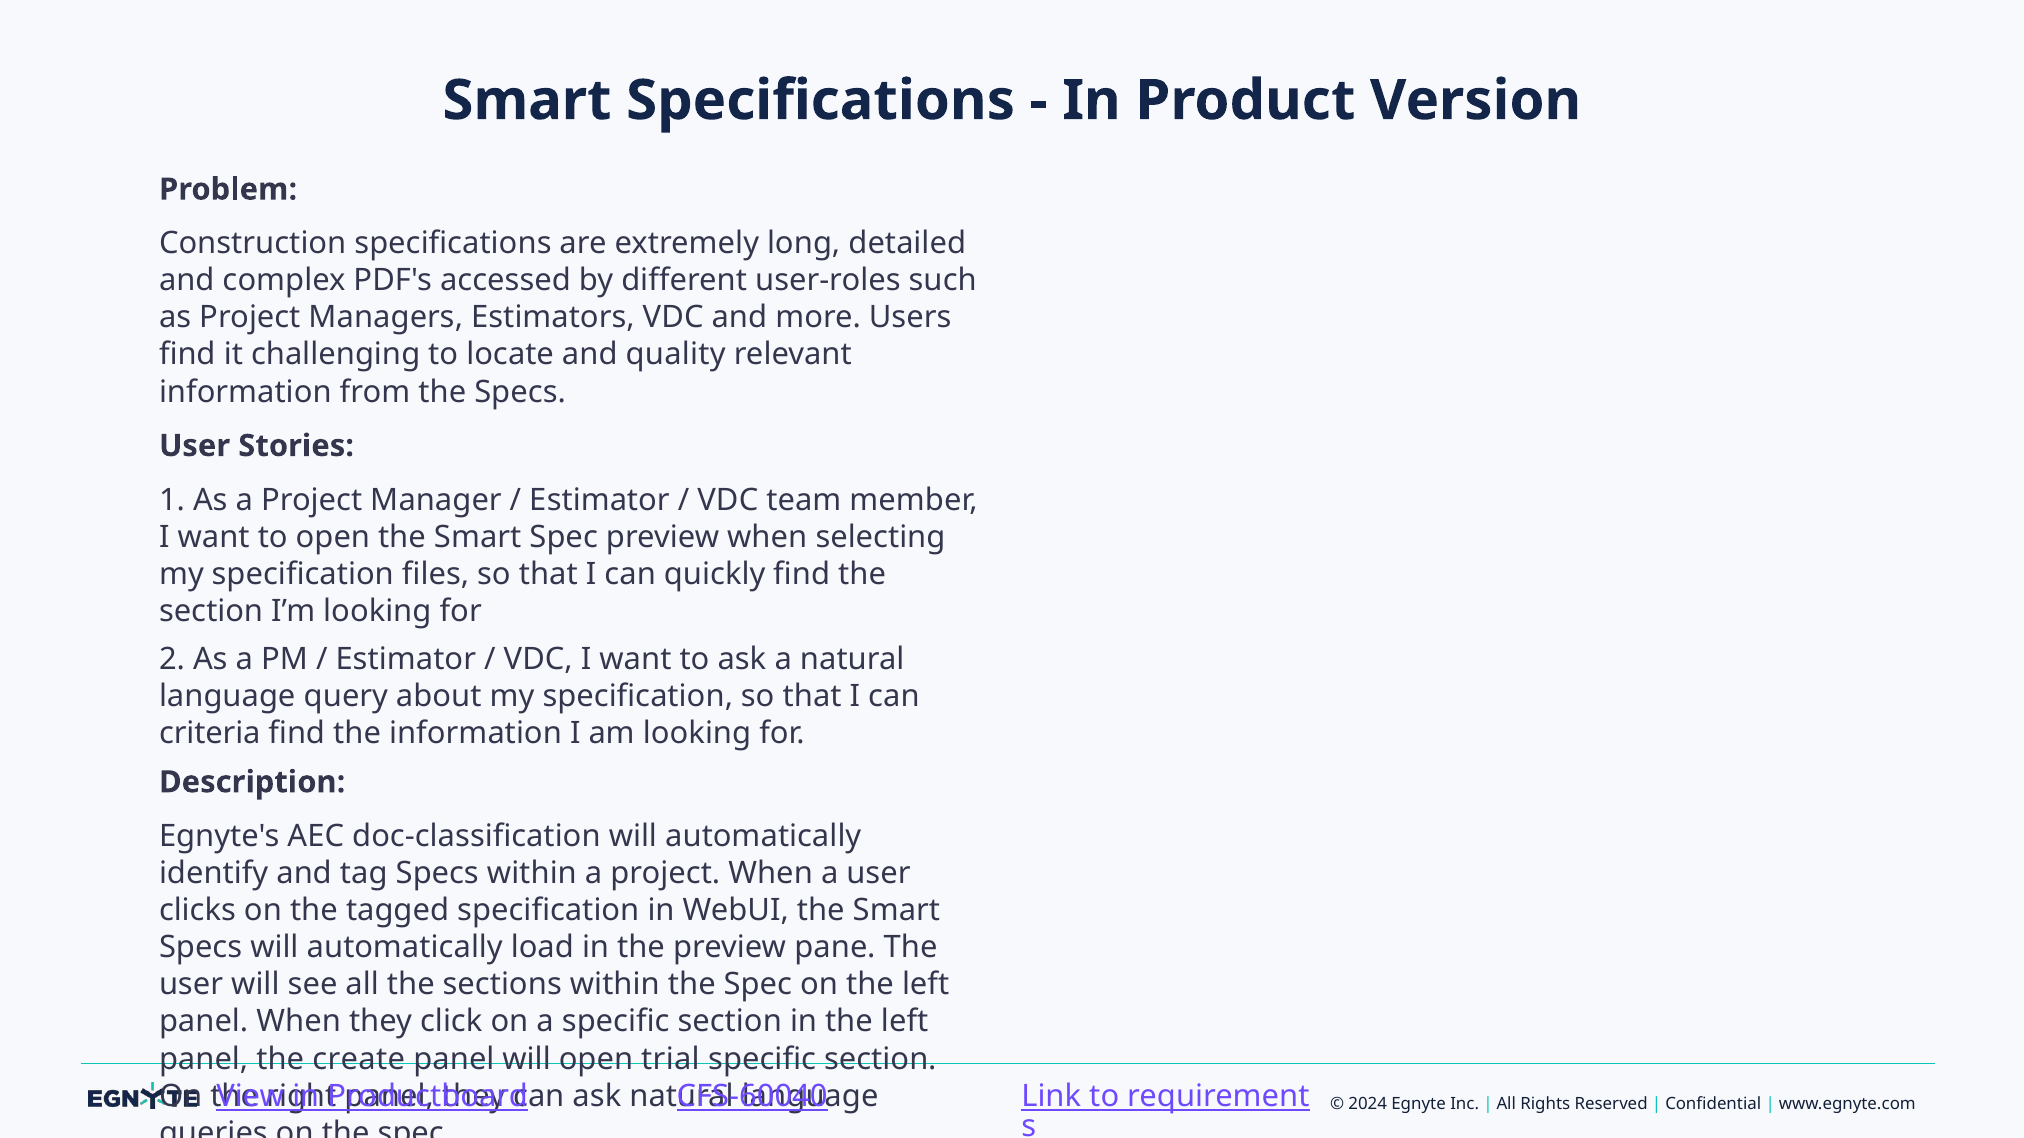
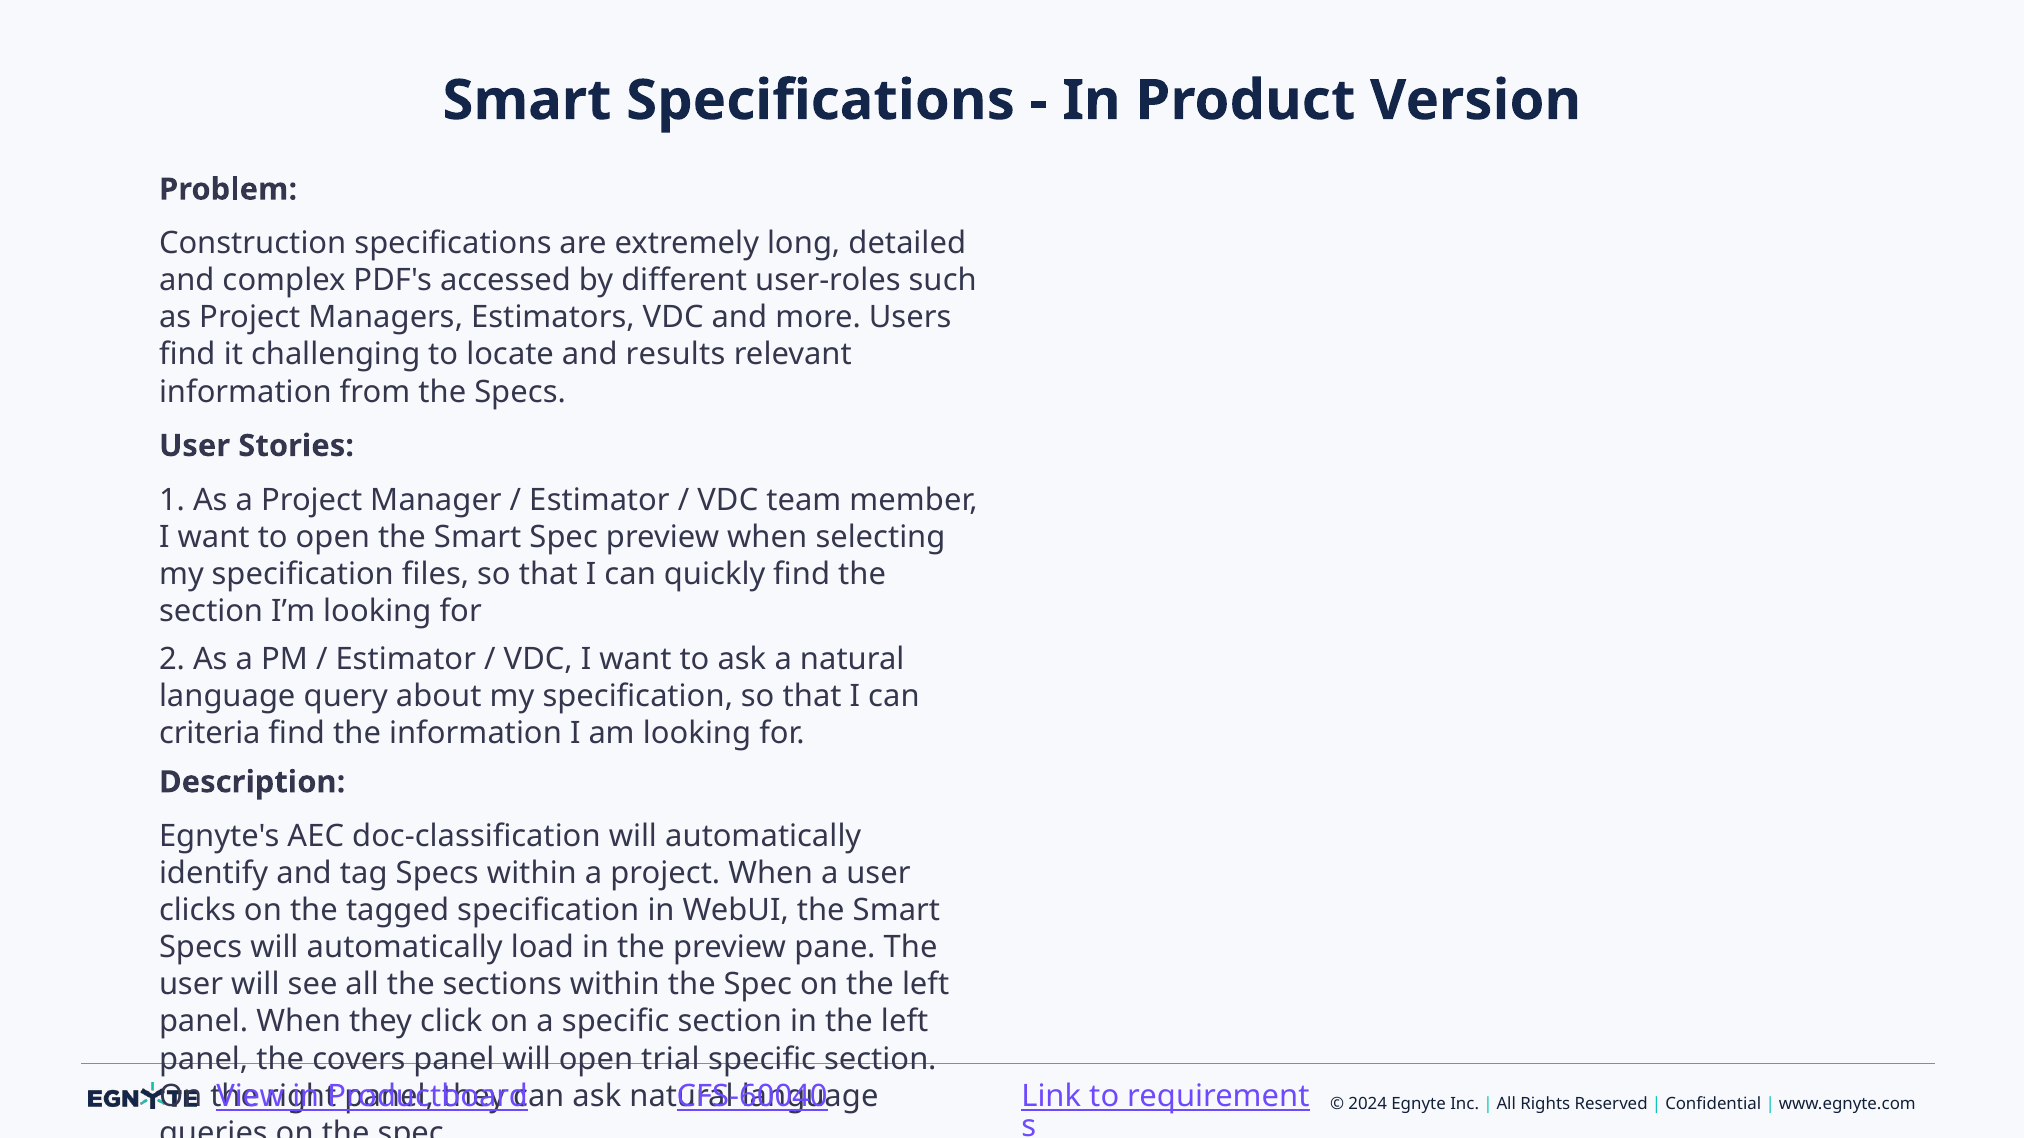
quality: quality -> results (676, 355)
create: create -> covers (359, 1059)
